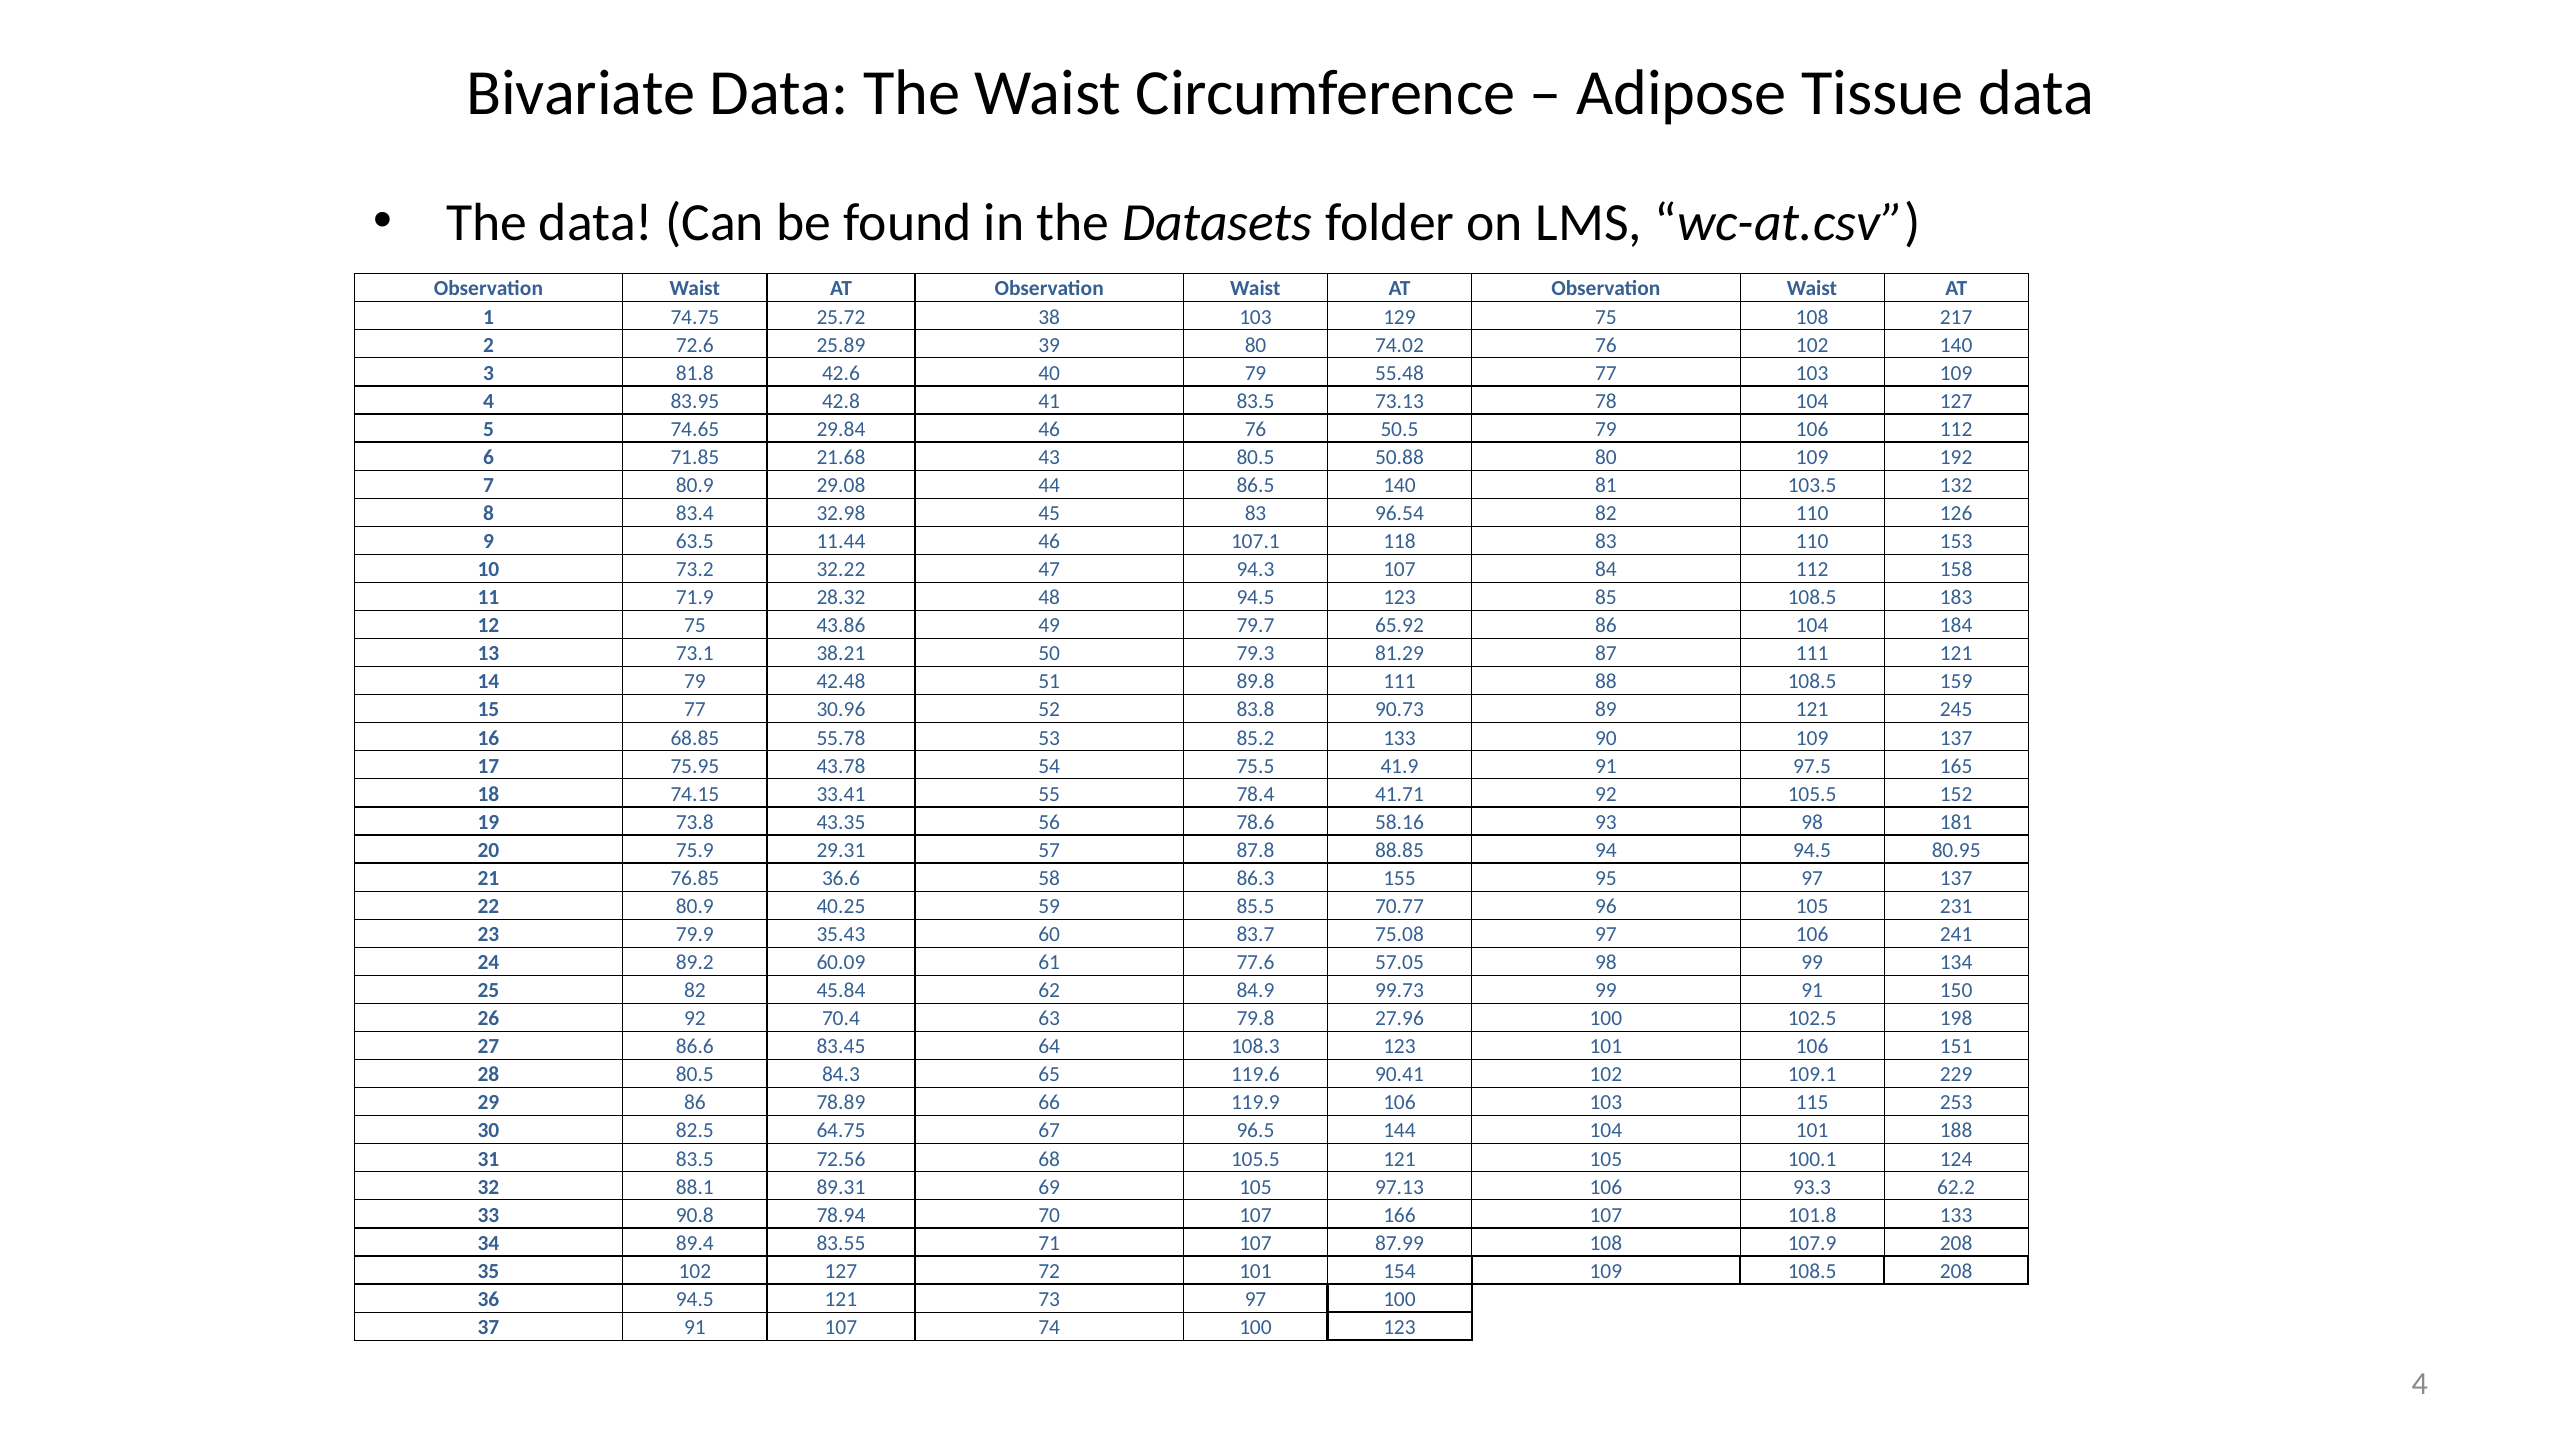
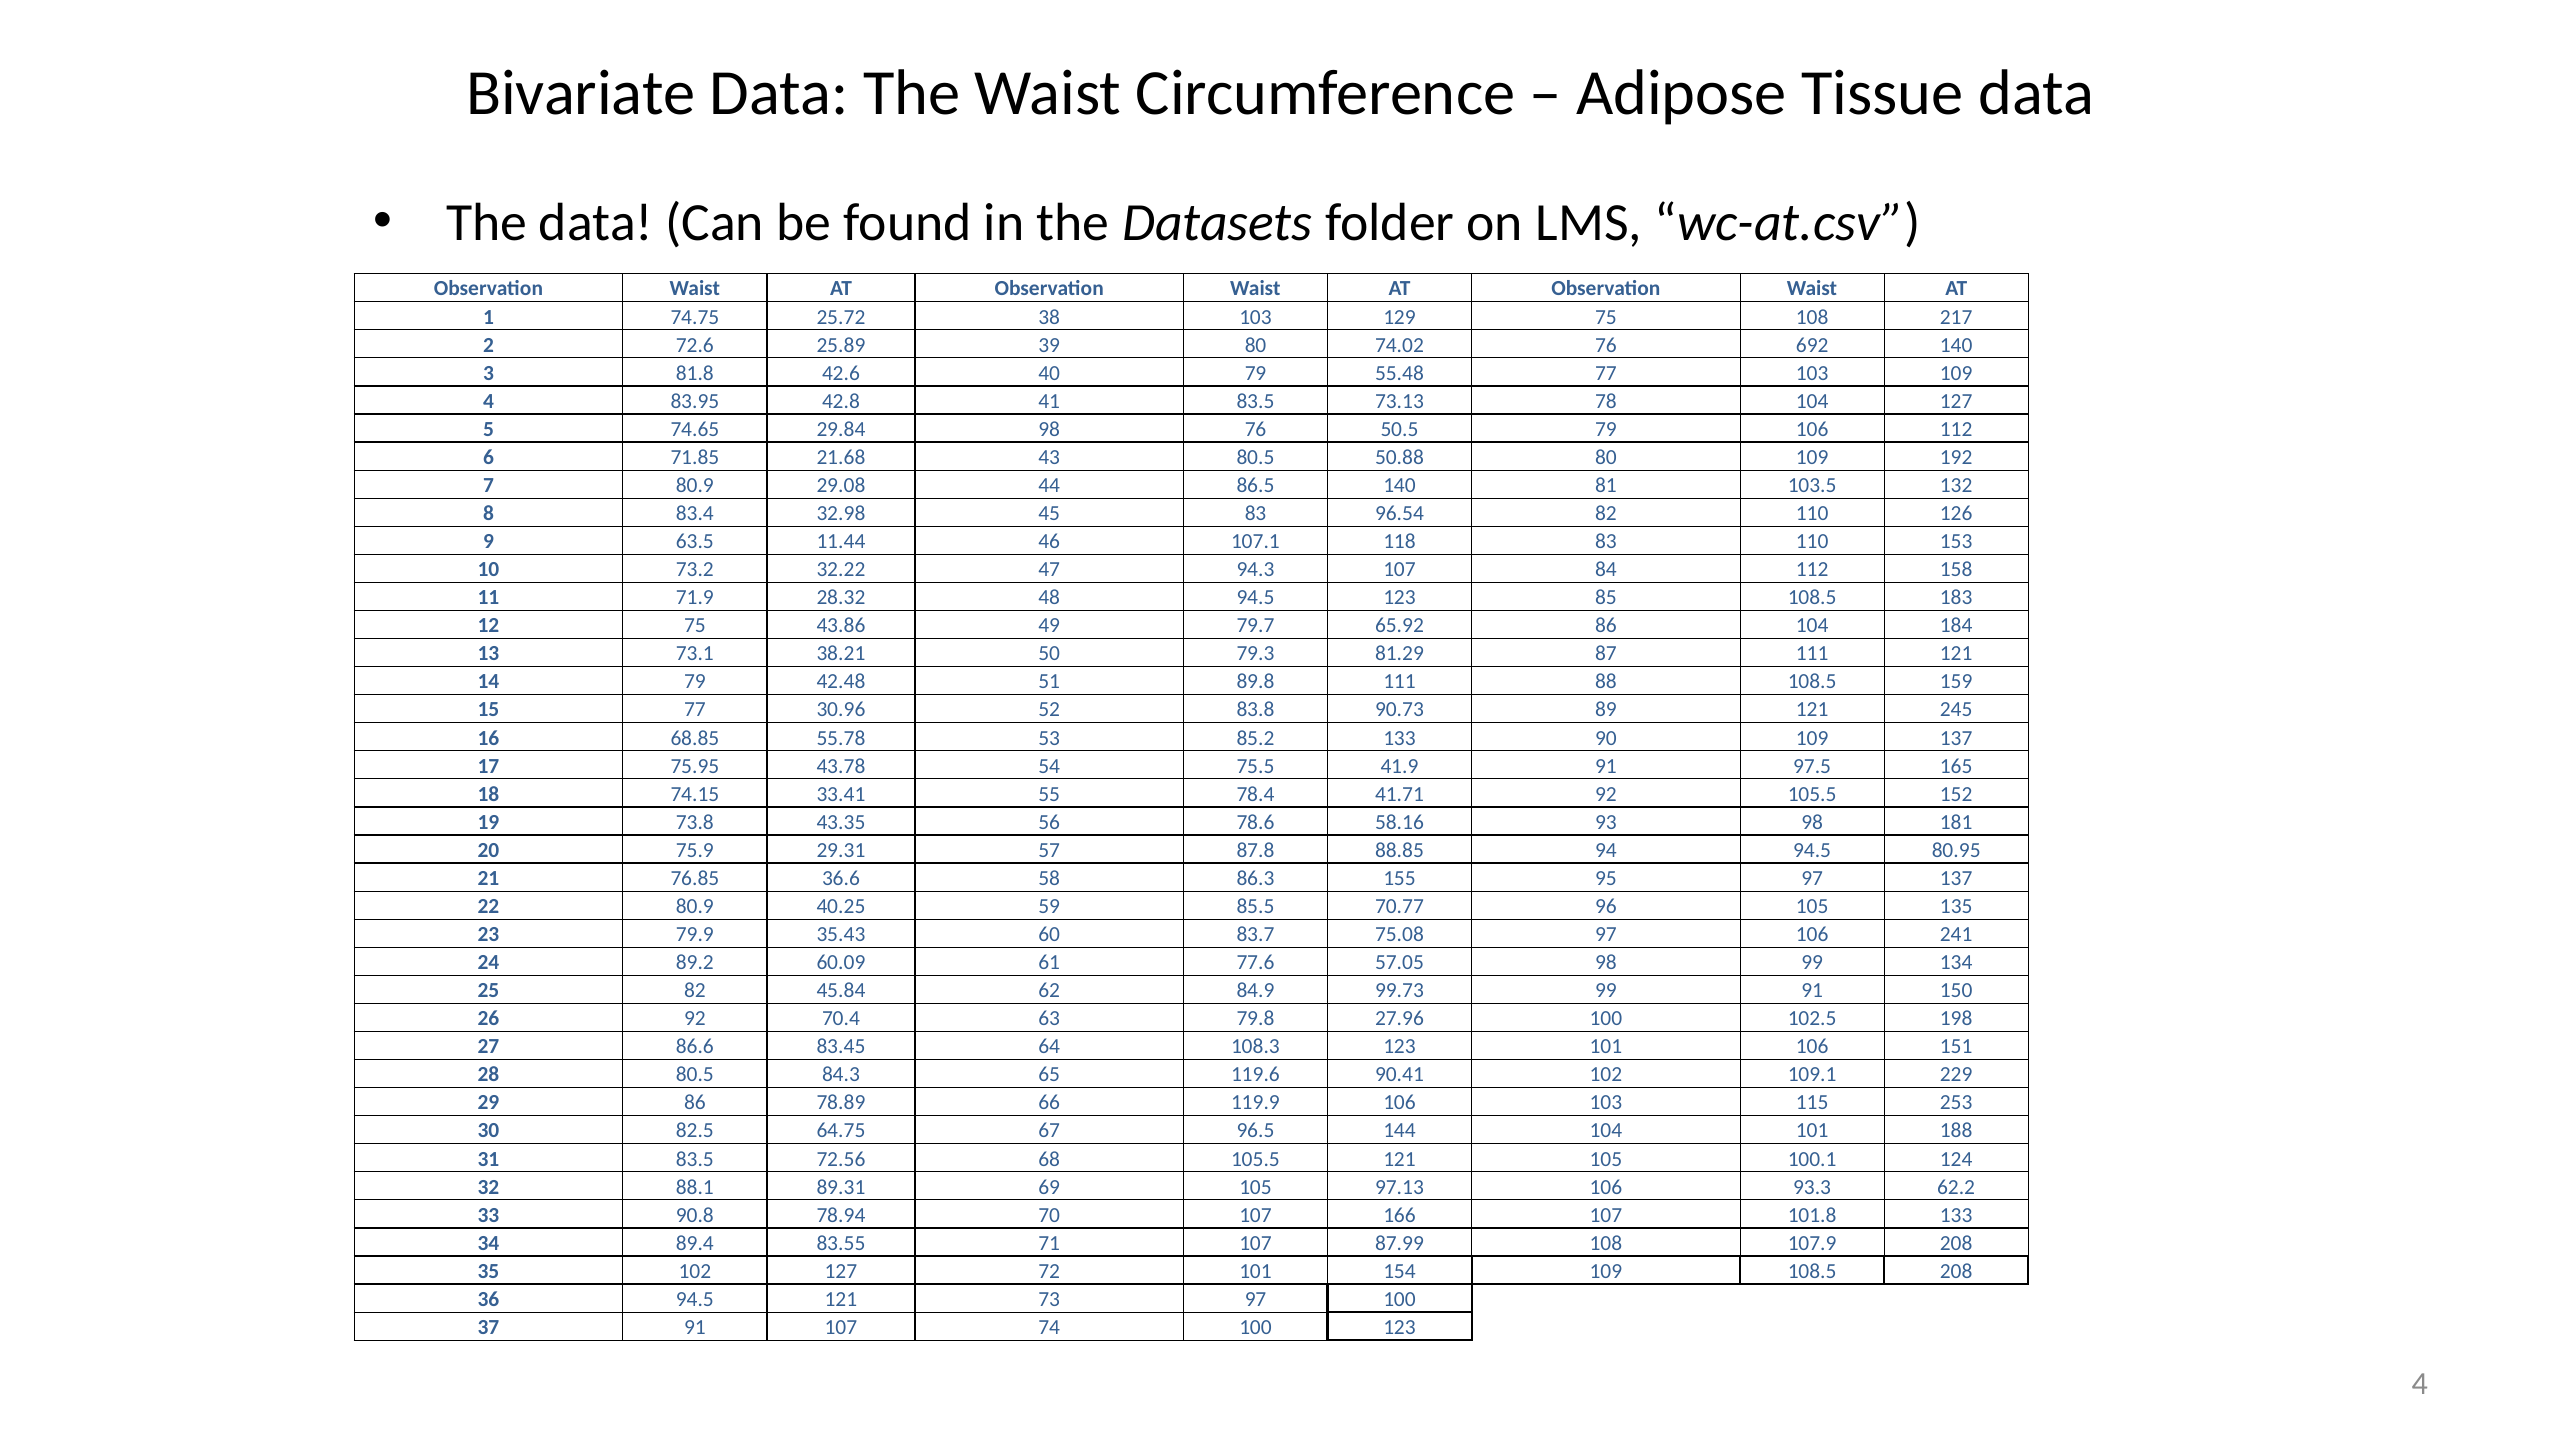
76 102: 102 -> 692 (1812, 345)
29.84 46: 46 -> 98 (1049, 429)
231: 231 -> 135 (1956, 906)
